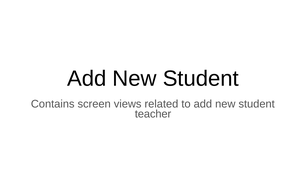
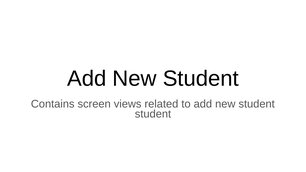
teacher: teacher -> student (153, 114)
